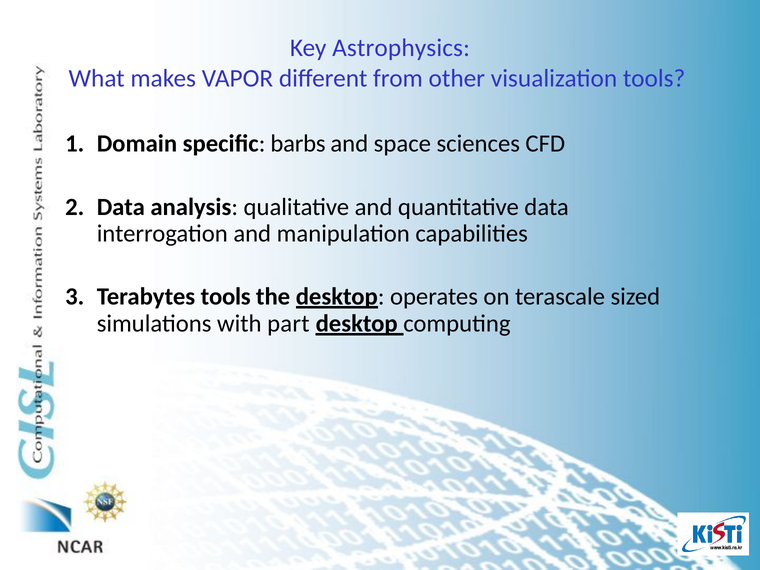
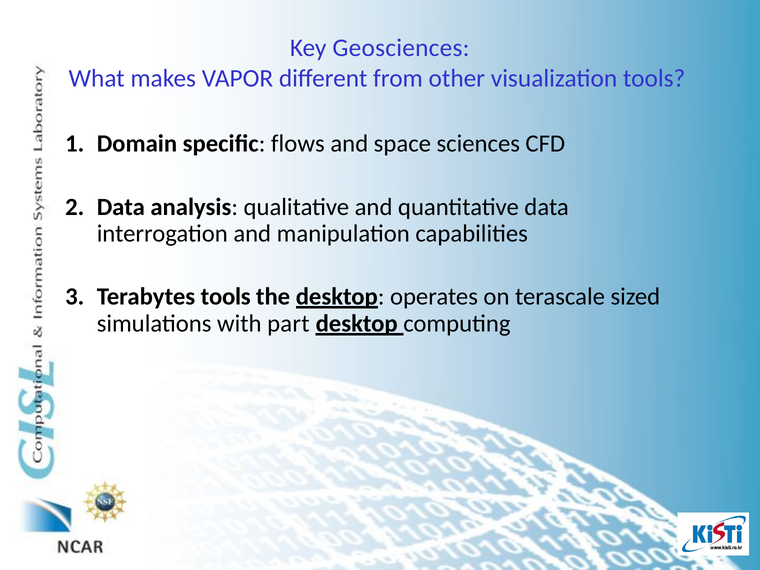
Astrophysics: Astrophysics -> Geosciences (401, 48)
barbs: barbs -> flows (298, 144)
